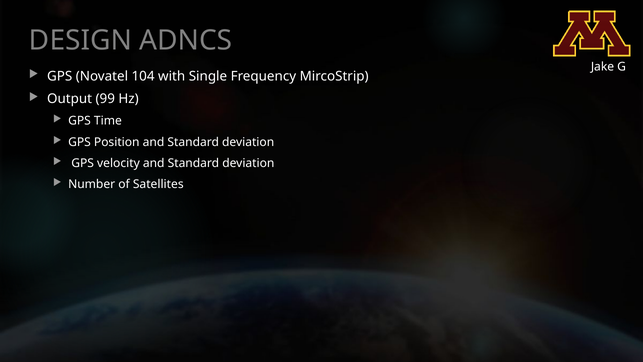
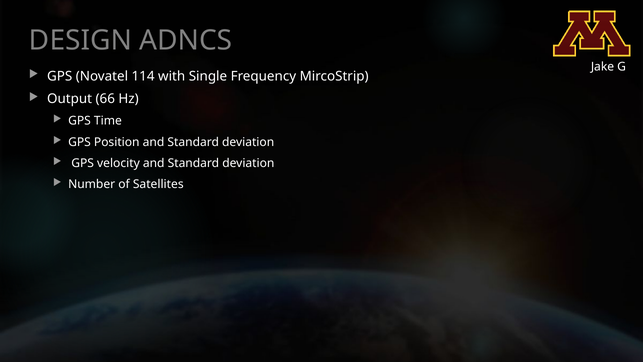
104: 104 -> 114 (143, 76)
99: 99 -> 66 (105, 99)
